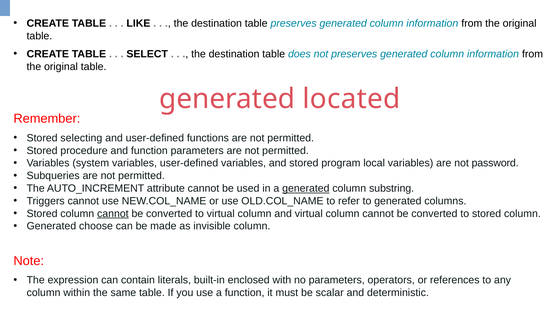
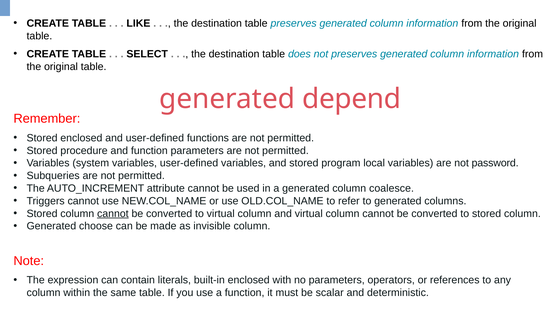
located: located -> depend (352, 99)
Stored selecting: selecting -> enclosed (81, 138)
generated underline: present -> none (306, 188)
substring: substring -> coalesce (392, 188)
